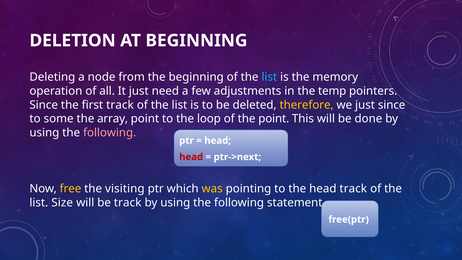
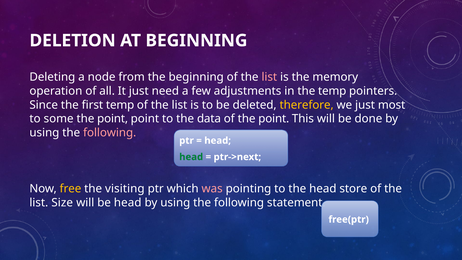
list colour: light blue -> pink (269, 77)
first track: track -> temp (120, 105)
just since: since -> most (392, 105)
array: array -> point (113, 119)
loop: loop -> data (209, 119)
head colour: red -> green (191, 157)
was colour: yellow -> pink (212, 189)
head track: track -> store (353, 189)
be track: track -> head (128, 202)
